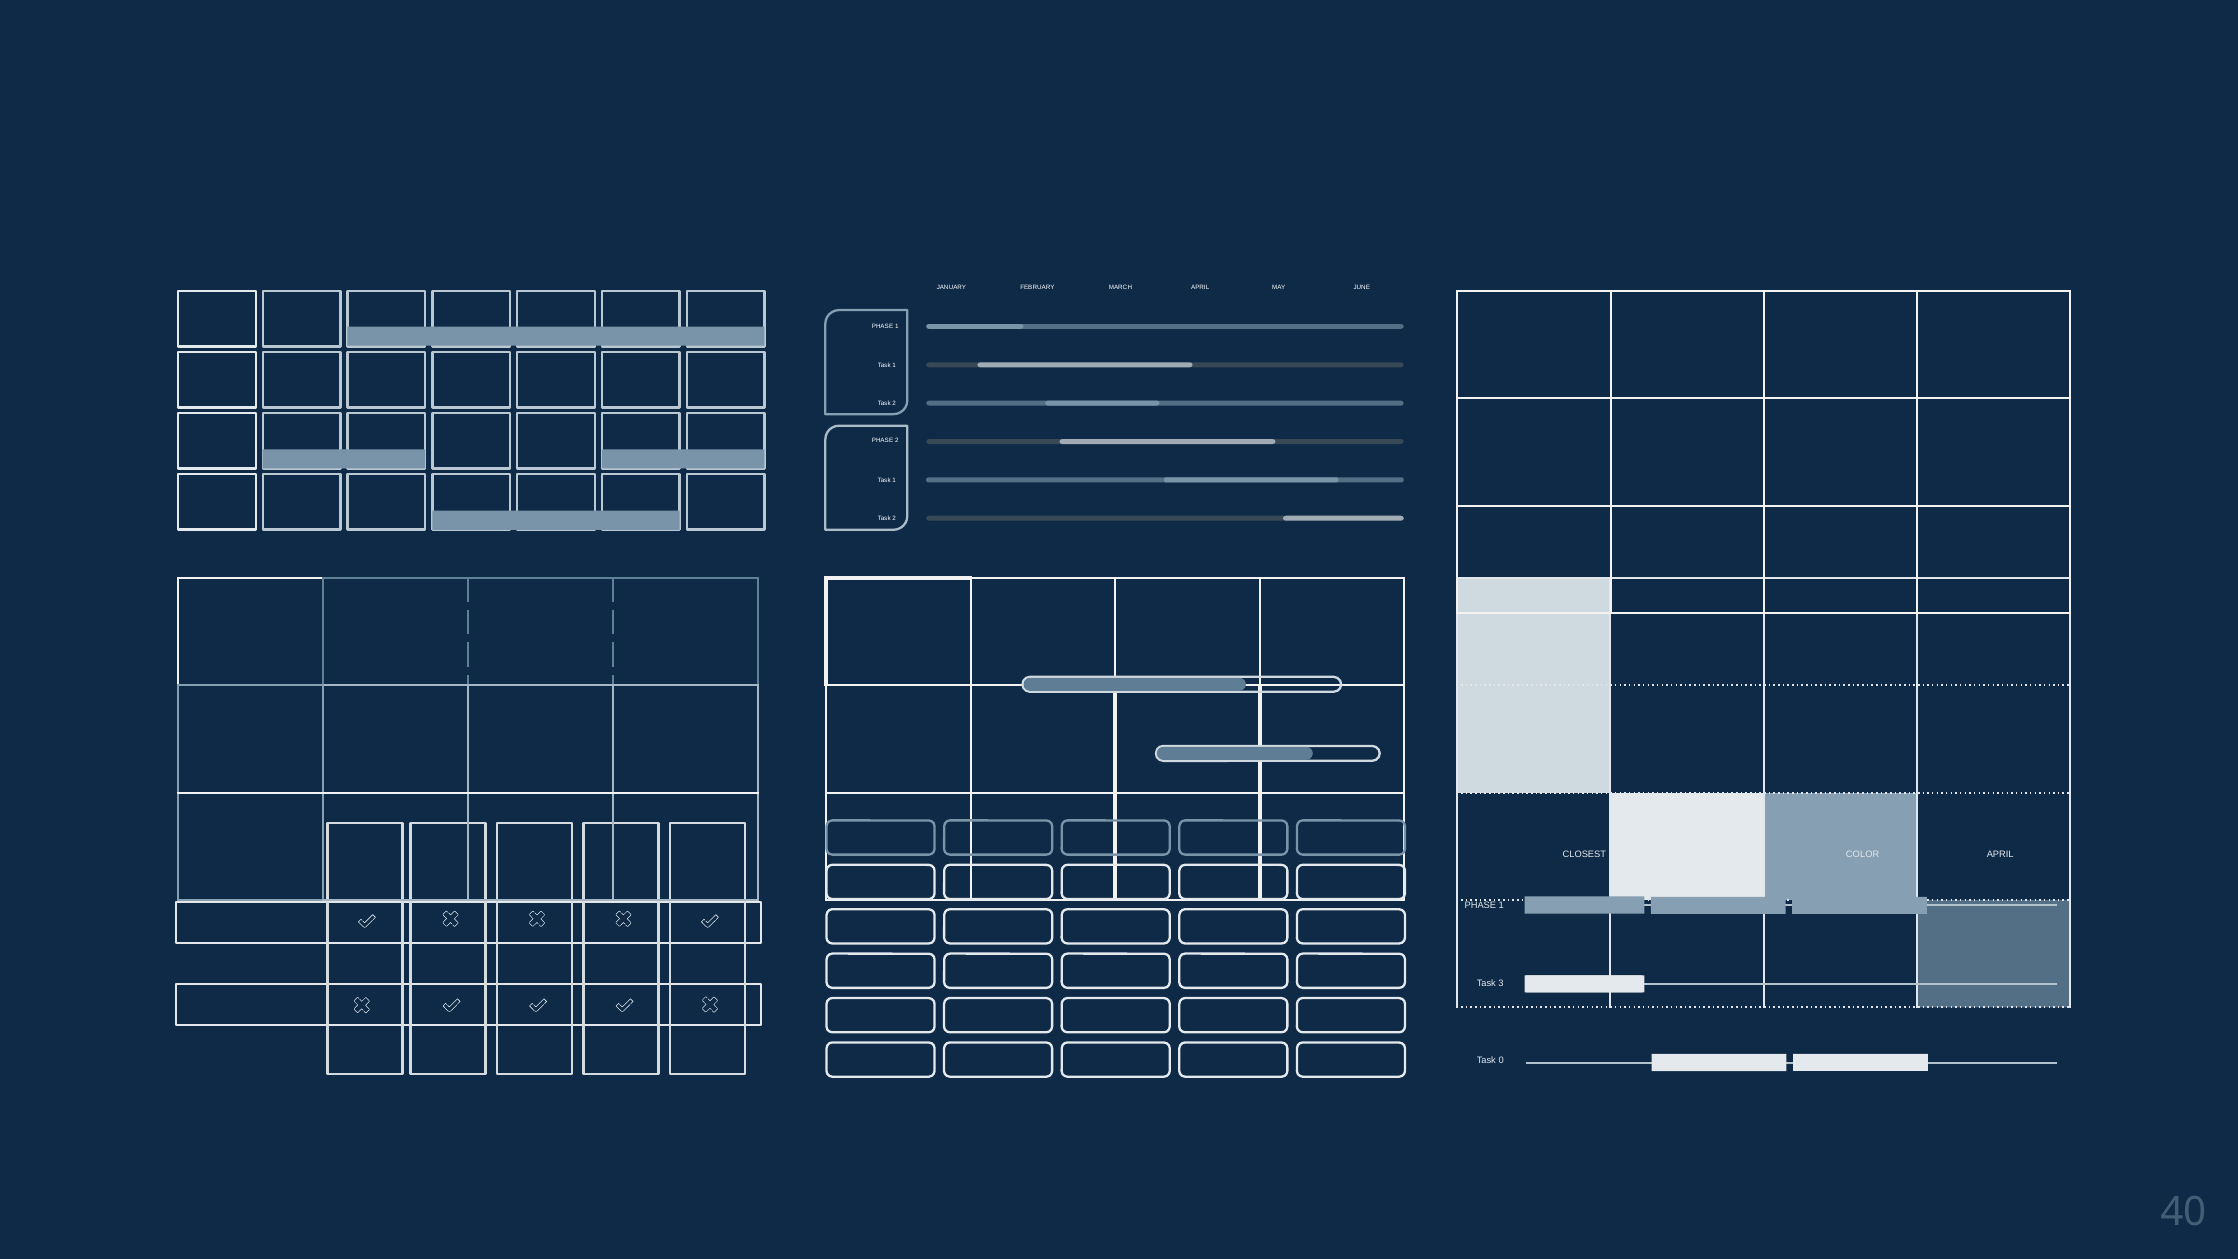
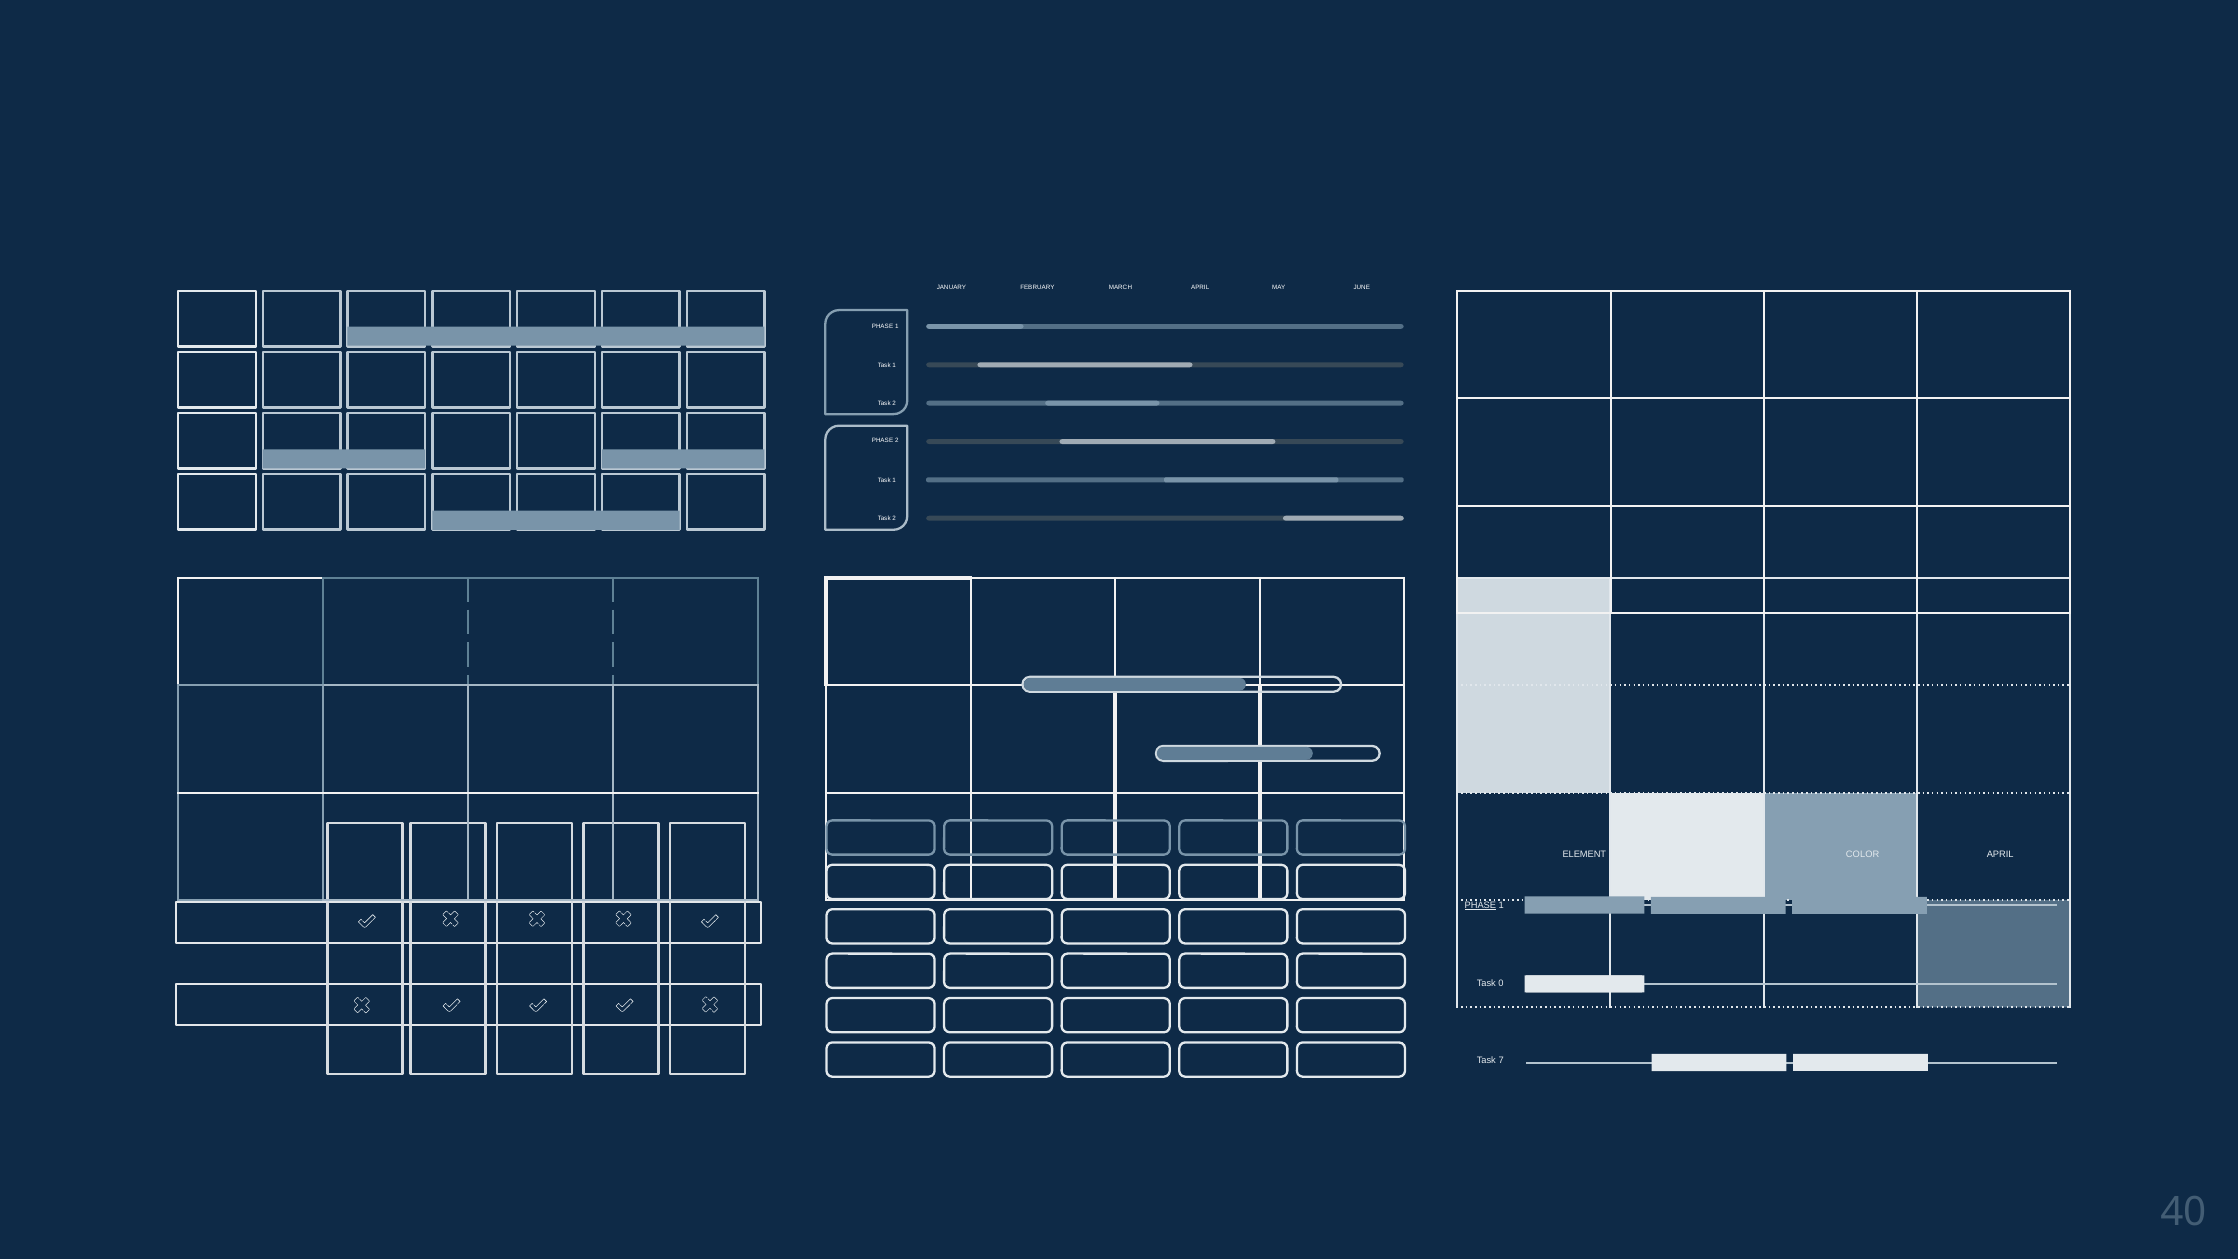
CLOSEST: CLOSEST -> ELEMENT (1584, 854)
PHASE underline: none -> present (1480, 906)
3: 3 -> 0 (1501, 983)
0: 0 -> 7 (1501, 1060)
